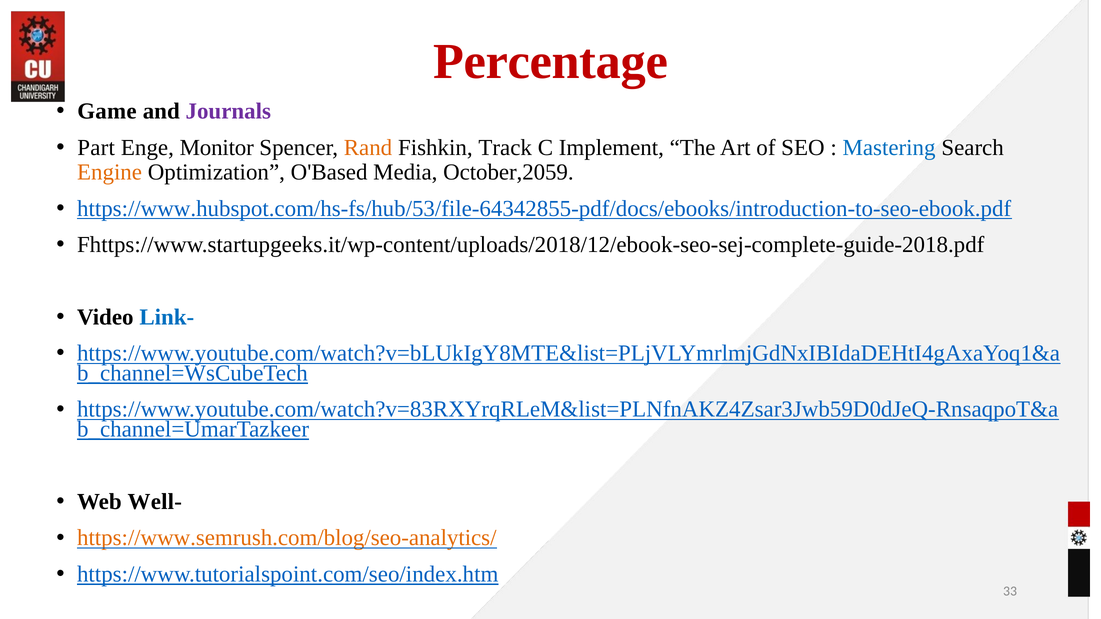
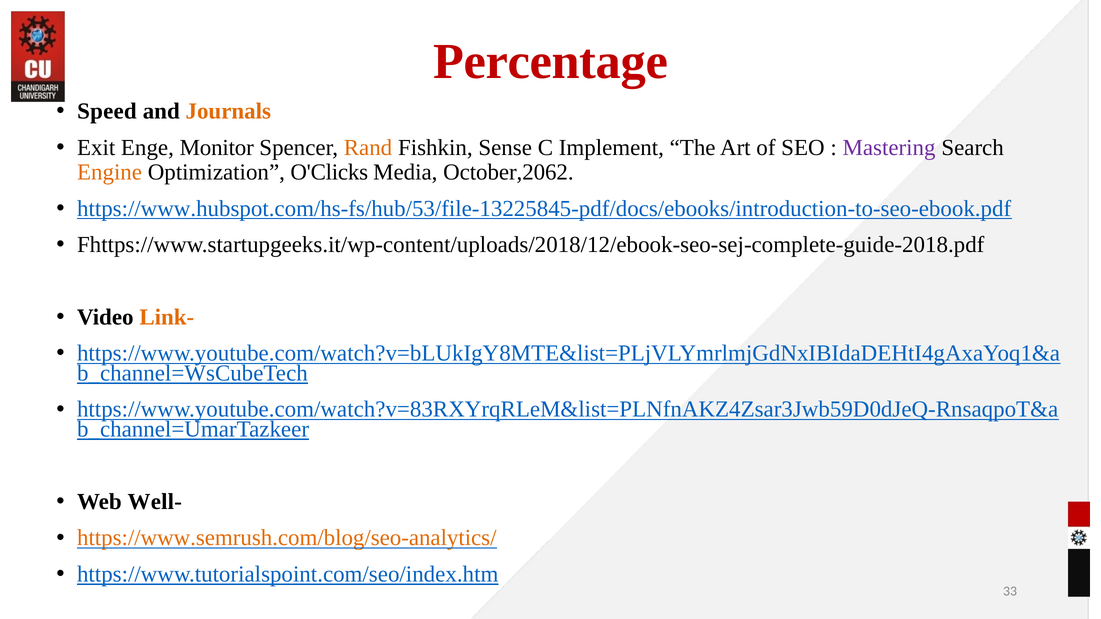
Game: Game -> Speed (107, 111)
Journals colour: purple -> orange (228, 111)
Part: Part -> Exit (96, 148)
Track: Track -> Sense (505, 148)
Mastering colour: blue -> purple (889, 148)
O'Based: O'Based -> O'Clicks (329, 172)
October,2059: October,2059 -> October,2062 (508, 172)
https://www.hubspot.com/hs-fs/hub/53/file-64342855-pdf/docs/ebooks/introduction-to-seo-ebook.pdf: https://www.hubspot.com/hs-fs/hub/53/file-64342855-pdf/docs/ebooks/introduction-to-seo-ebook.pdf -> https://www.hubspot.com/hs-fs/hub/53/file-13225845-pdf/docs/ebooks/introduction-to-seo-ebook.pdf (544, 209)
Link- colour: blue -> orange (167, 317)
